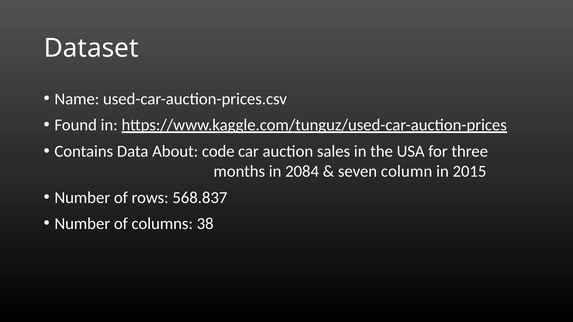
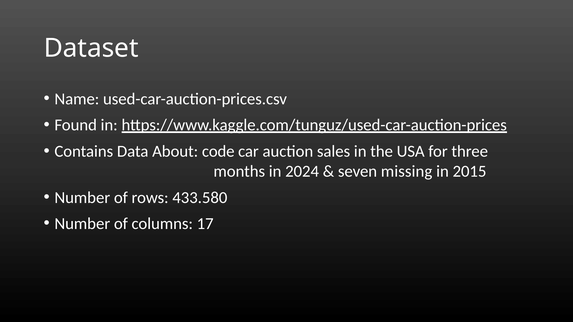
2084: 2084 -> 2024 (302, 172)
column: column -> missing (407, 172)
568.837: 568.837 -> 433.580 (200, 198)
38: 38 -> 17 (205, 224)
